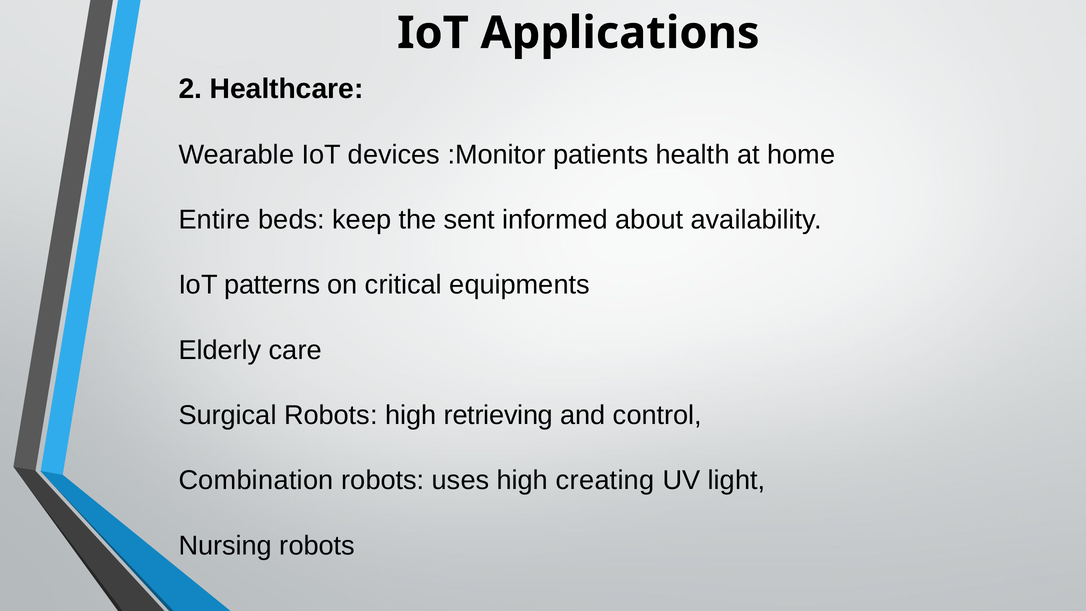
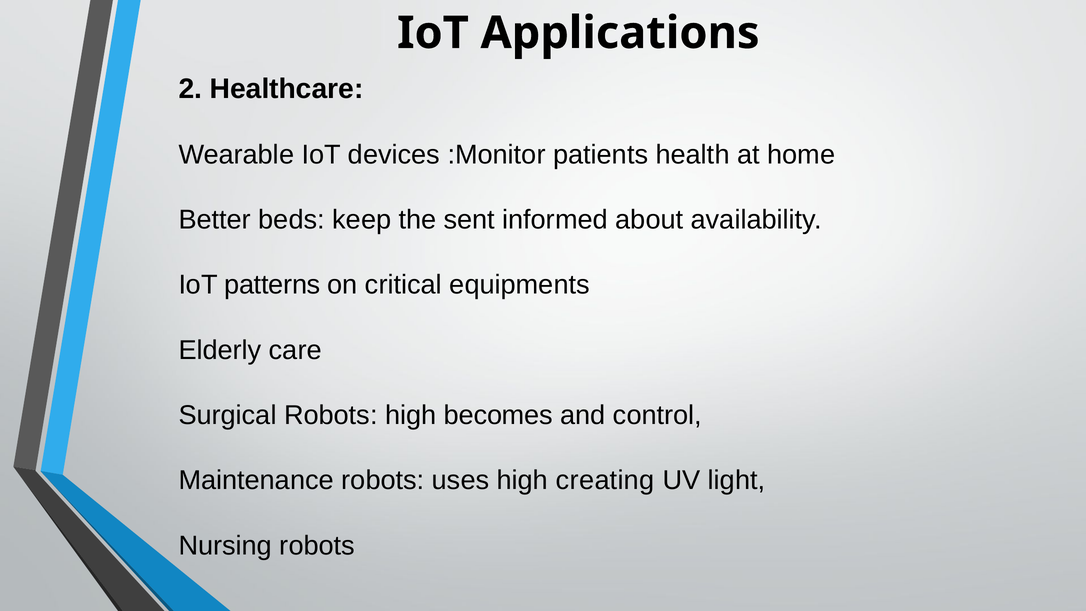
Entire: Entire -> Better (215, 220)
retrieving: retrieving -> becomes (498, 415)
Combination: Combination -> Maintenance (256, 480)
